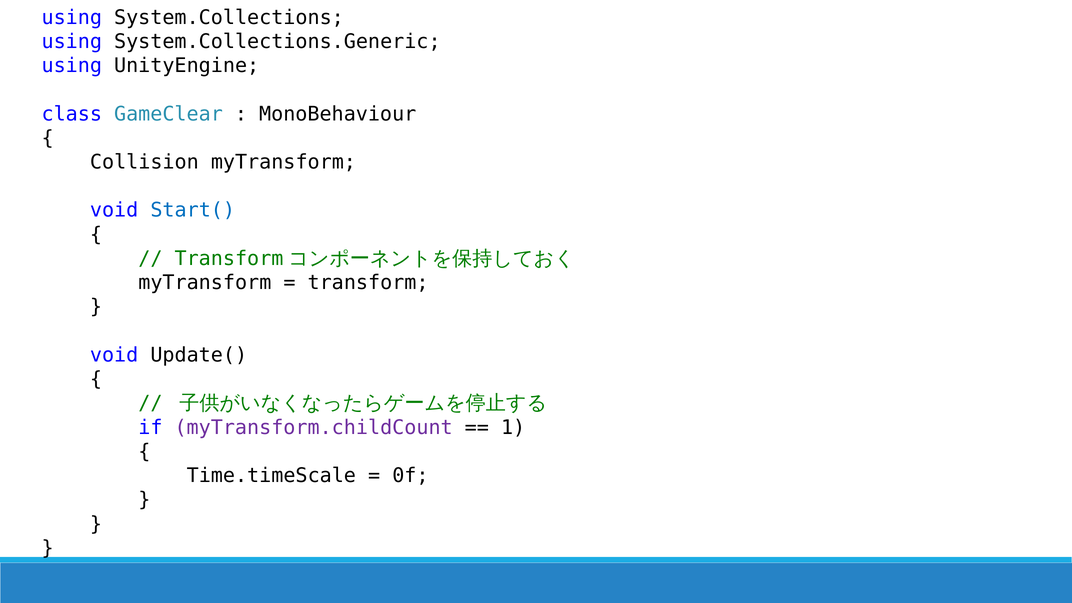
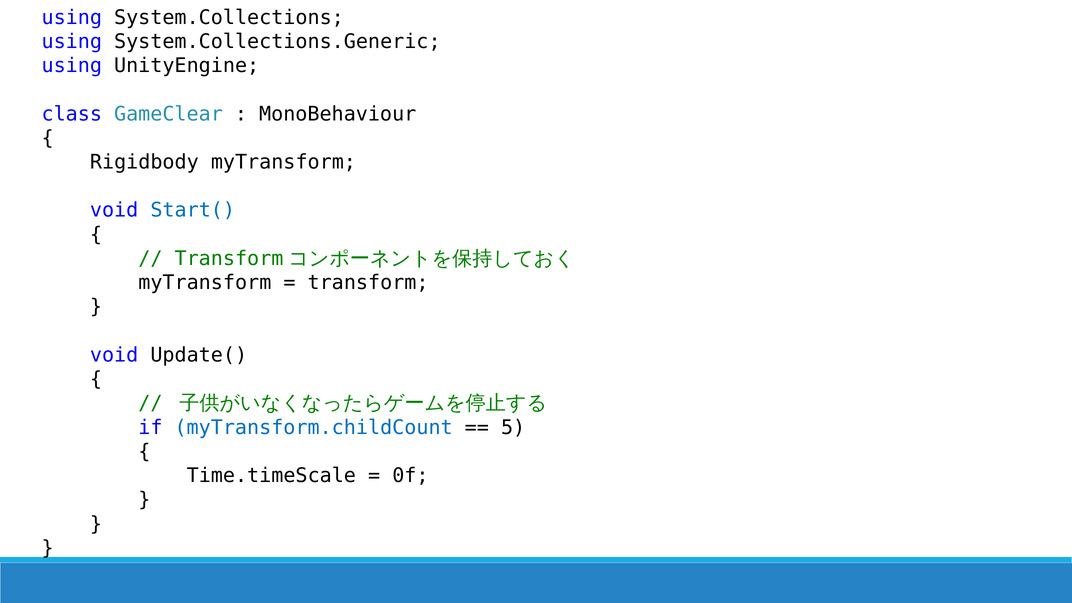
Collision: Collision -> Rigidbody (144, 162)
myTransform.childCount colour: purple -> blue (314, 427)
1: 1 -> 5 (513, 427)
